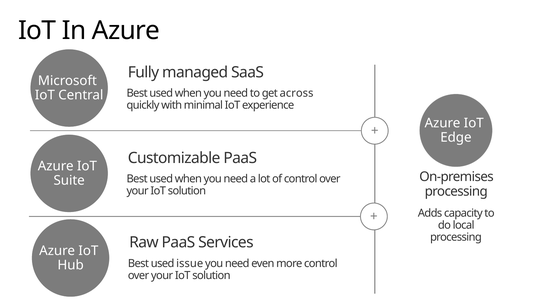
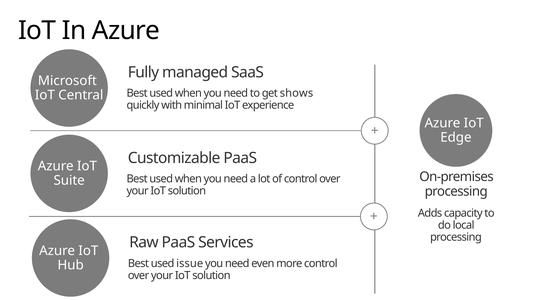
across: across -> shows (296, 93)
